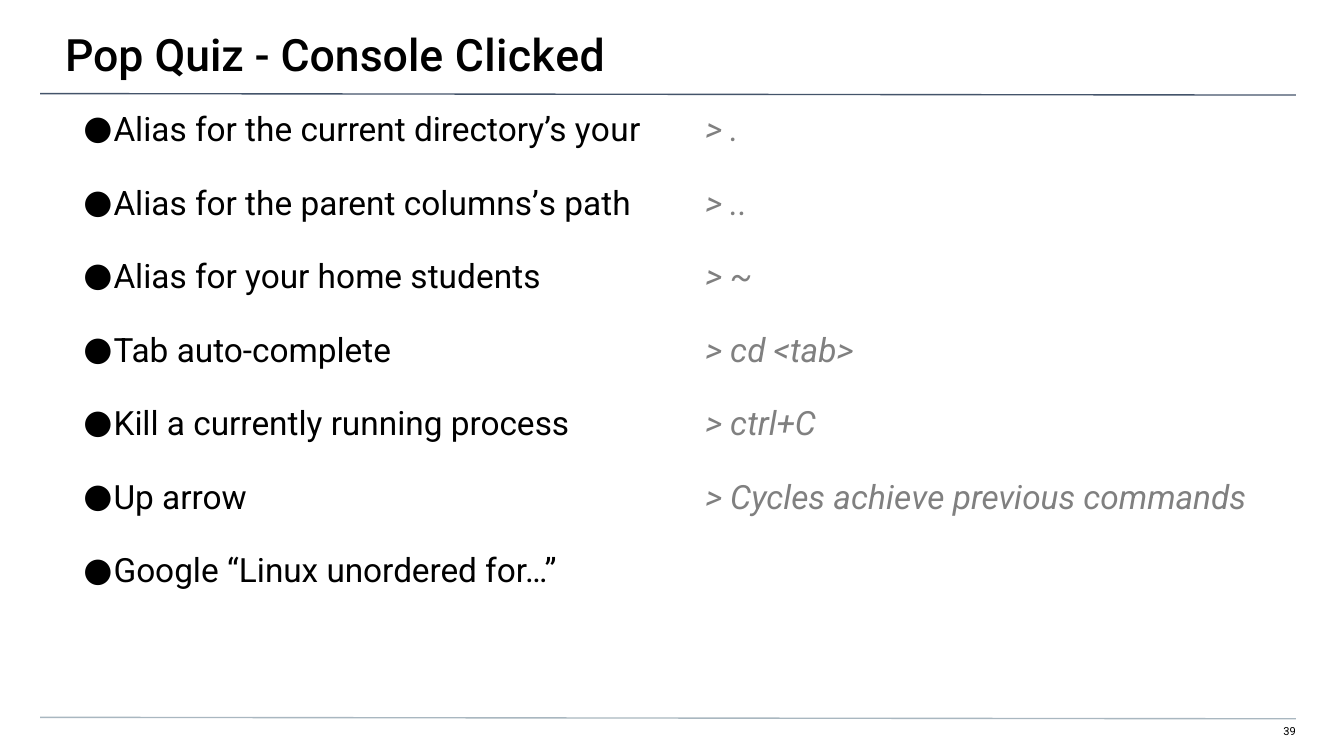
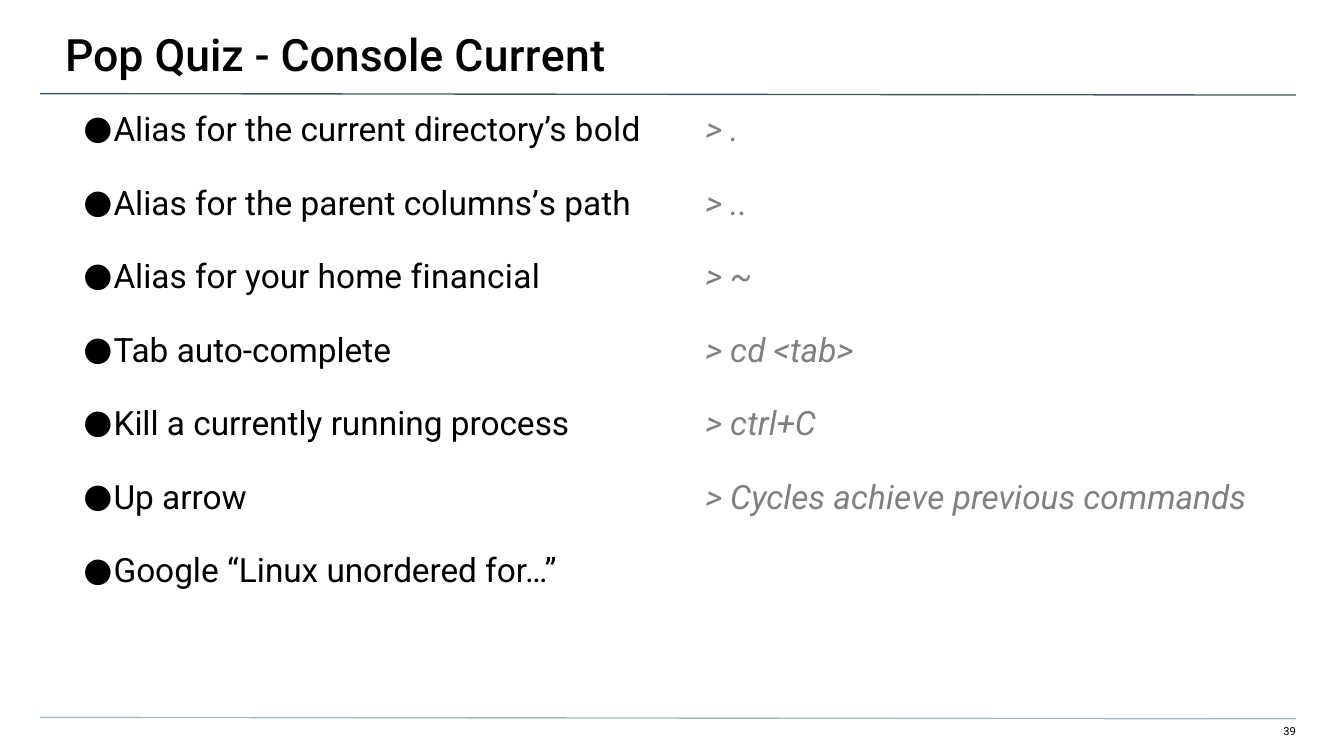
Console Clicked: Clicked -> Current (530, 57)
directory’s your: your -> bold (608, 131)
students: students -> financial (475, 278)
